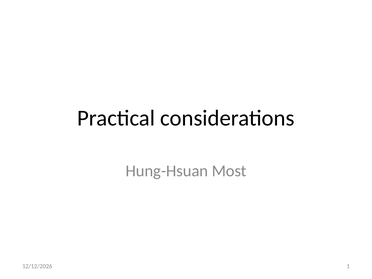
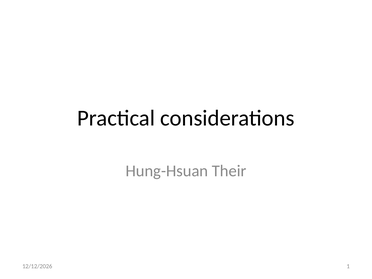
Most: Most -> Their (229, 171)
